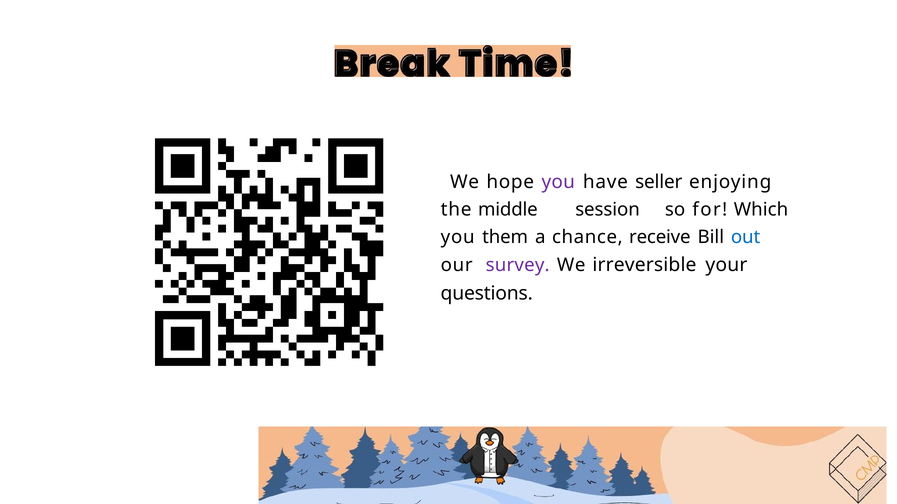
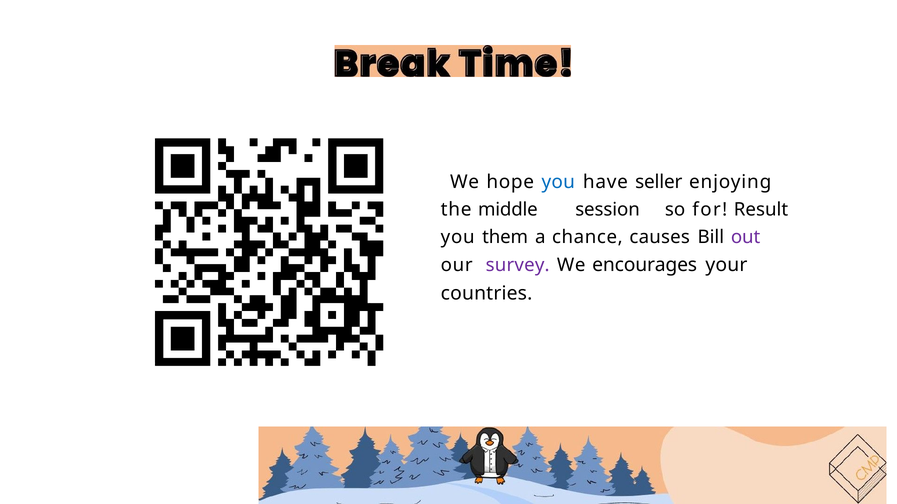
you colour: purple -> blue (558, 182)
Which: Which -> Result (761, 210)
receive: receive -> causes (660, 237)
out colour: blue -> purple (746, 237)
irreversible: irreversible -> encourages (645, 265)
questions: questions -> countries (487, 294)
